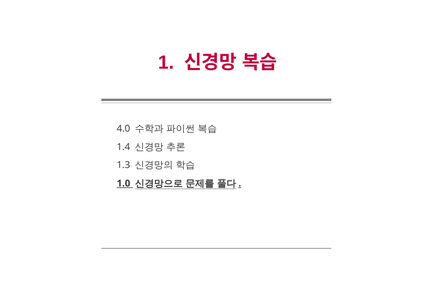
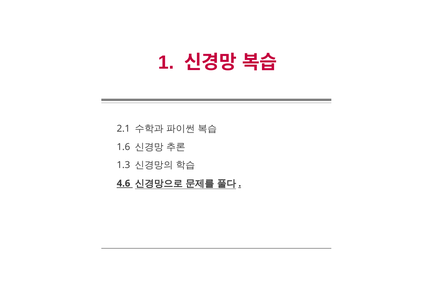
4.0: 4.0 -> 2.1 (123, 129)
1.4: 1.4 -> 1.6 (123, 147)
1.0: 1.0 -> 4.6 (123, 184)
